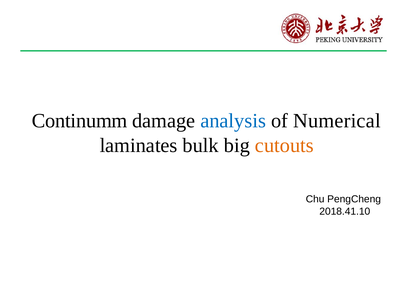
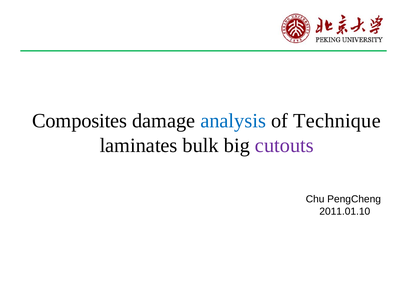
Continumm: Continumm -> Composites (80, 121)
Numerical: Numerical -> Technique (337, 121)
cutouts colour: orange -> purple (284, 145)
2018.41.10: 2018.41.10 -> 2011.01.10 (345, 212)
